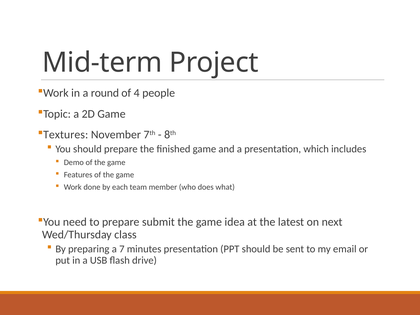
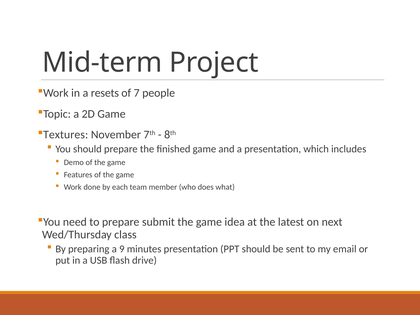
round: round -> resets (105, 93)
4: 4 -> 7 (137, 93)
7: 7 -> 9 (122, 249)
